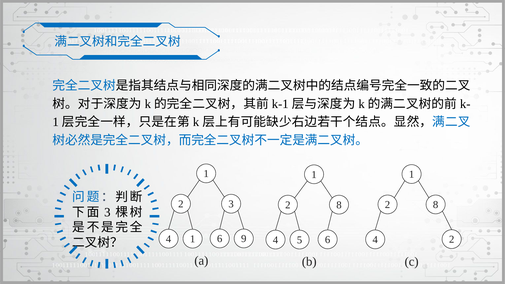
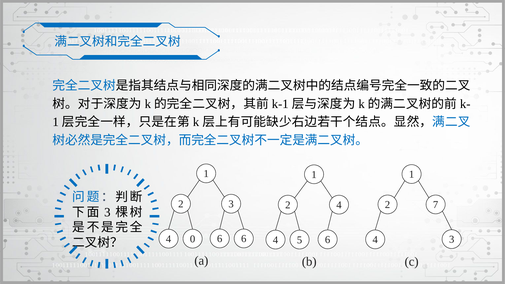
8: 8 -> 7 (436, 205)
8: 8 -> 4 (339, 205)
4 1: 1 -> 0 (193, 239)
6 9: 9 -> 6 (244, 239)
4 2: 2 -> 3 (452, 240)
